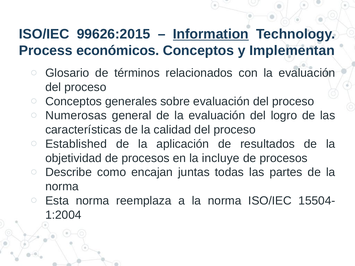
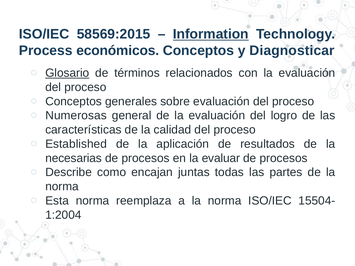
99626:2015: 99626:2015 -> 58569:2015 (114, 34)
Implementan: Implementan -> Diagnosticar (292, 51)
Glosario underline: none -> present (67, 73)
objetividad: objetividad -> necesarias (74, 158)
incluye: incluye -> evaluar (221, 158)
